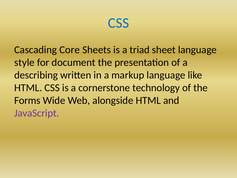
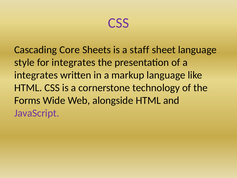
CSS colour: blue -> purple (118, 23)
triad: triad -> staff (140, 50)
for document: document -> integrates (74, 62)
describing: describing -> integrates (36, 75)
